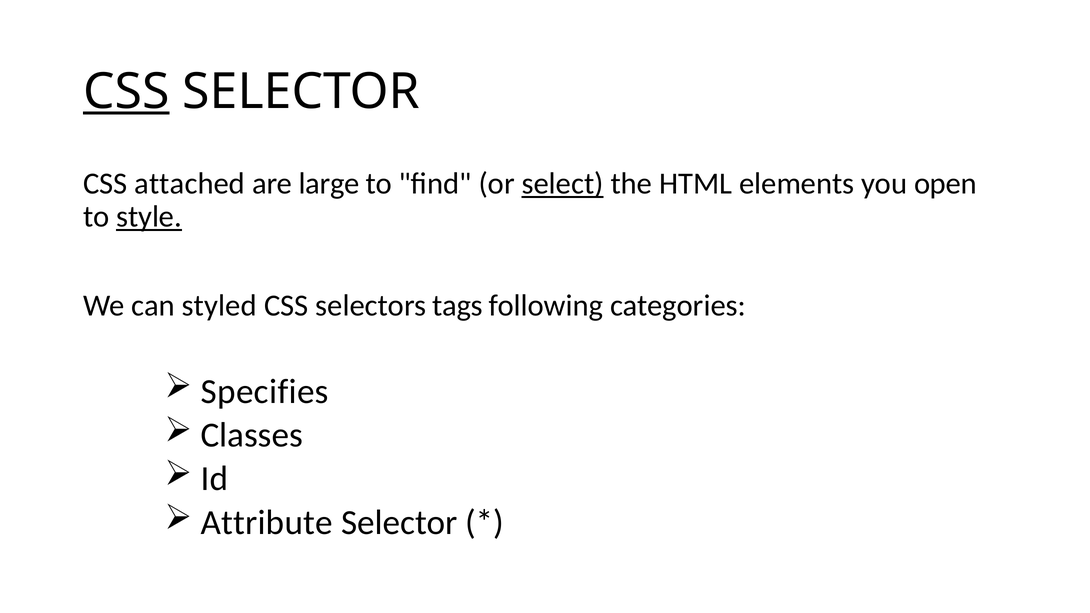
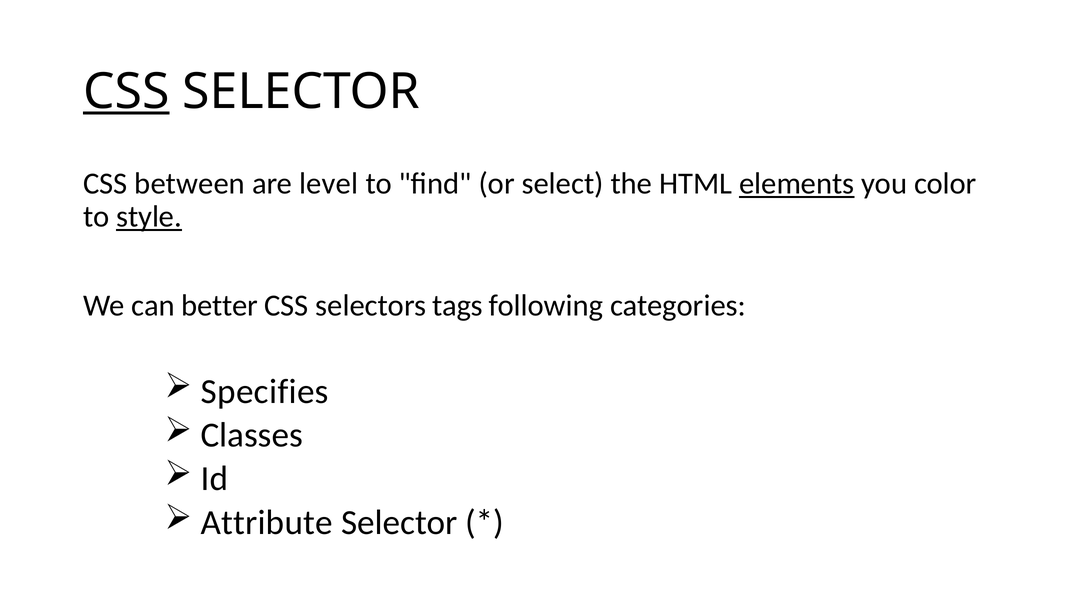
attached: attached -> between (190, 184)
large: large -> level (329, 184)
select underline: present -> none (563, 184)
elements underline: none -> present (797, 184)
open: open -> color (945, 184)
styled: styled -> better (220, 306)
